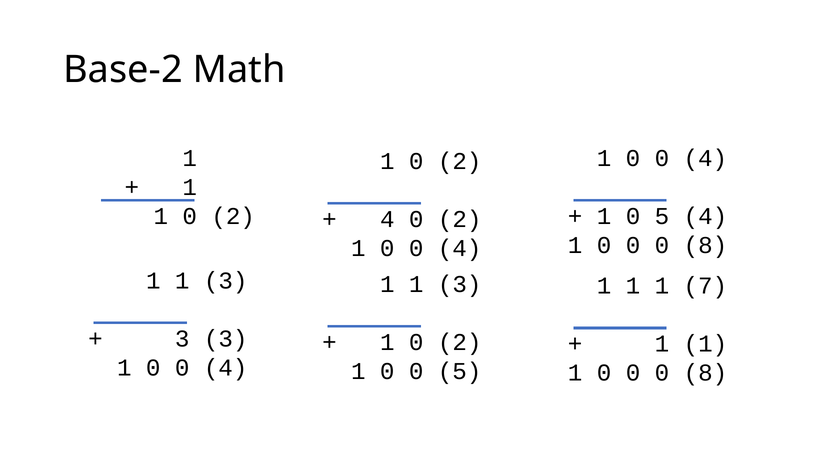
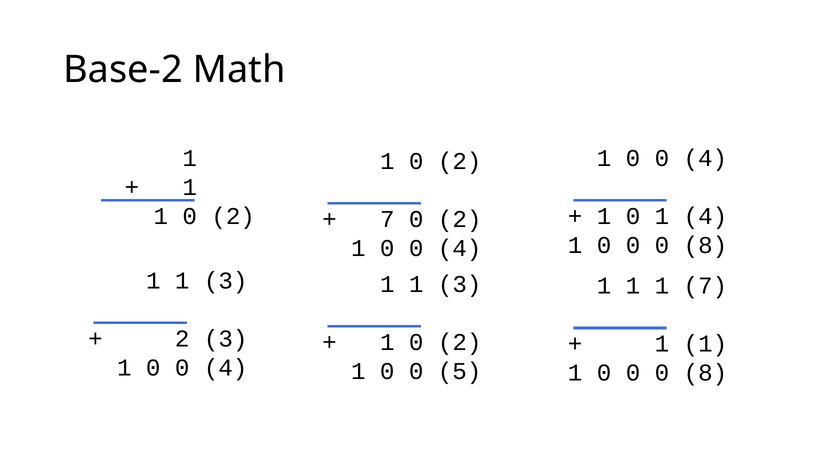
1 0 5: 5 -> 1 (662, 216)
4: 4 -> 7 (387, 219)
3: 3 -> 2 (182, 339)
